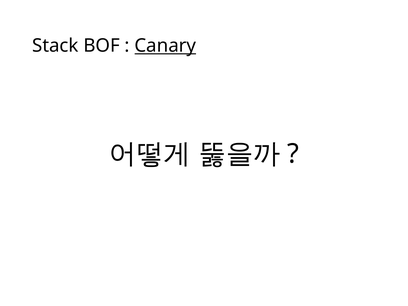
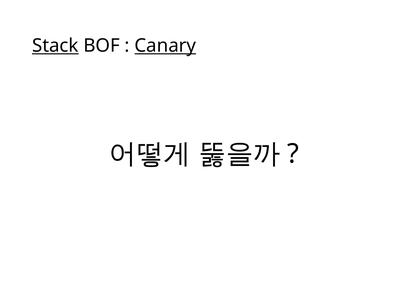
Stack underline: none -> present (55, 46)
